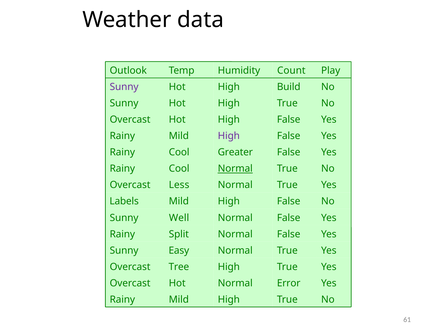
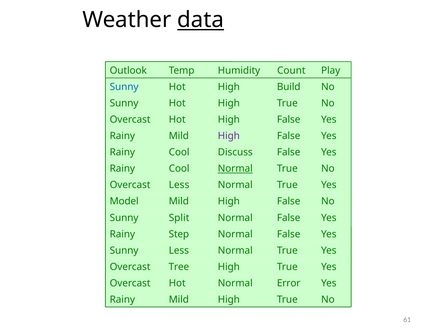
data underline: none -> present (201, 20)
Sunny colour: purple -> blue (124, 87)
Greater: Greater -> Discuss (235, 152)
Labels: Labels -> Model (124, 201)
Well: Well -> Split (179, 217)
Split: Split -> Step (179, 234)
Easy: Easy -> Less (179, 250)
